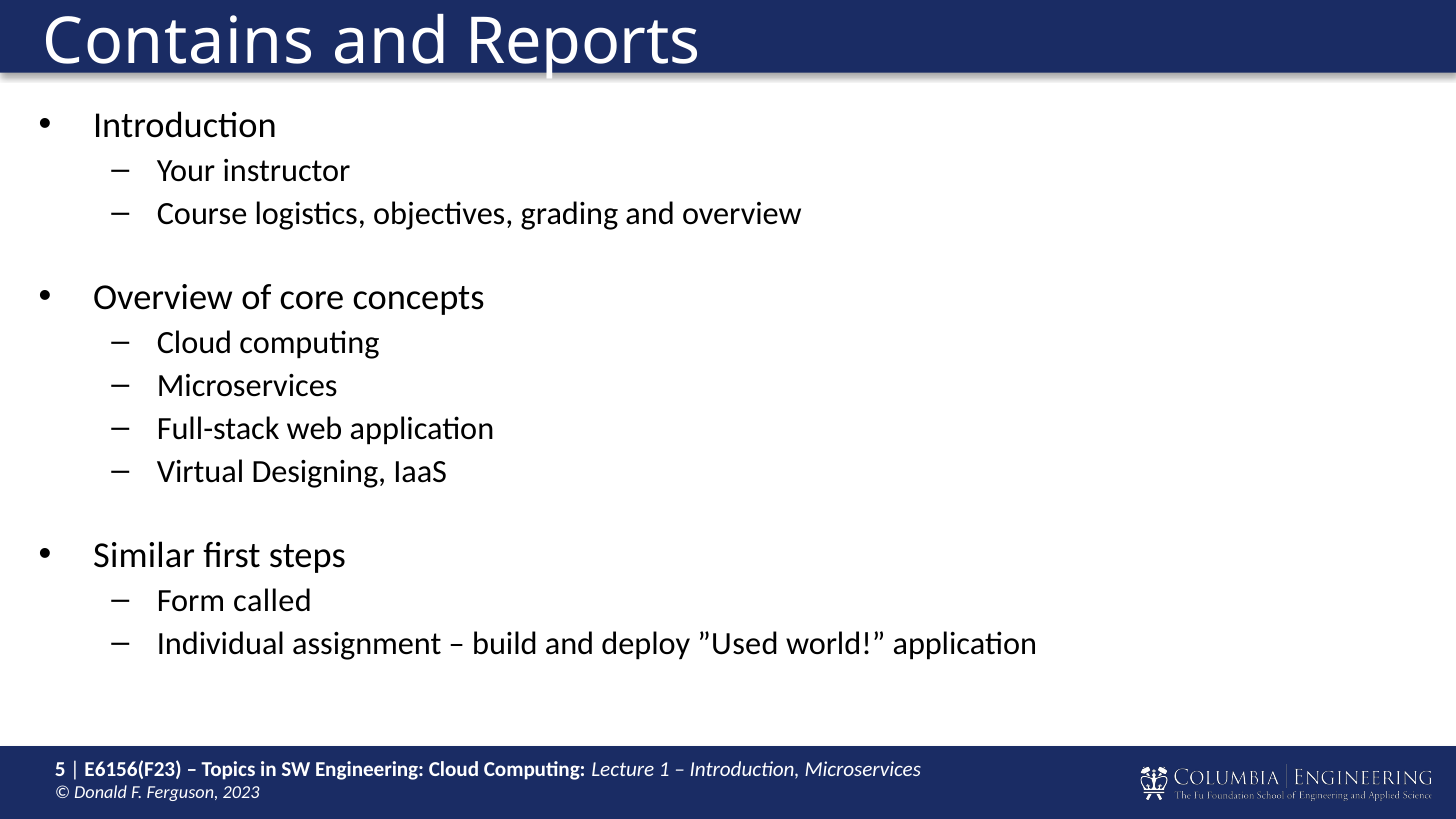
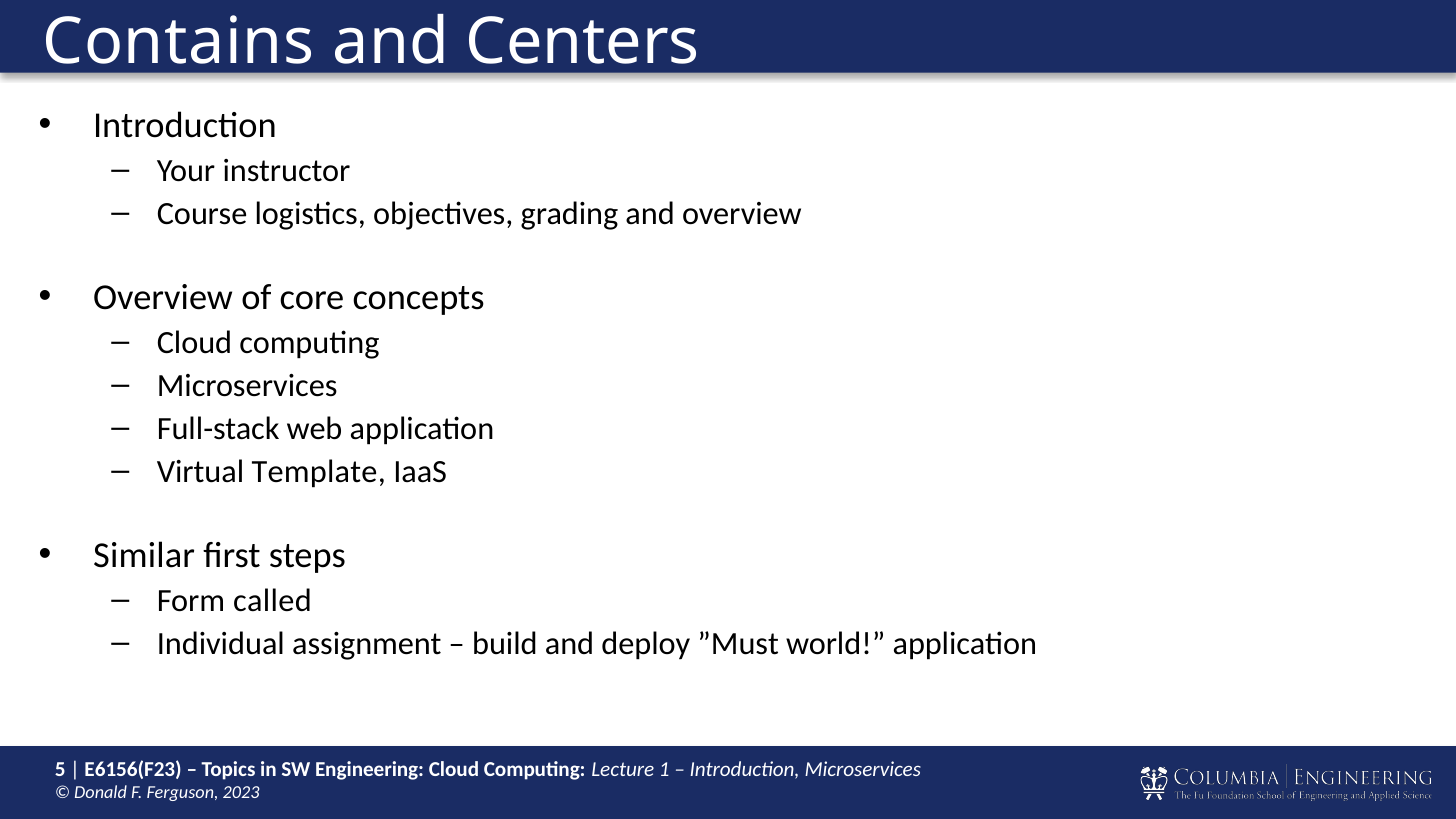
Reports: Reports -> Centers (583, 42)
Designing: Designing -> Template (319, 472)
”Used: ”Used -> ”Must (738, 644)
